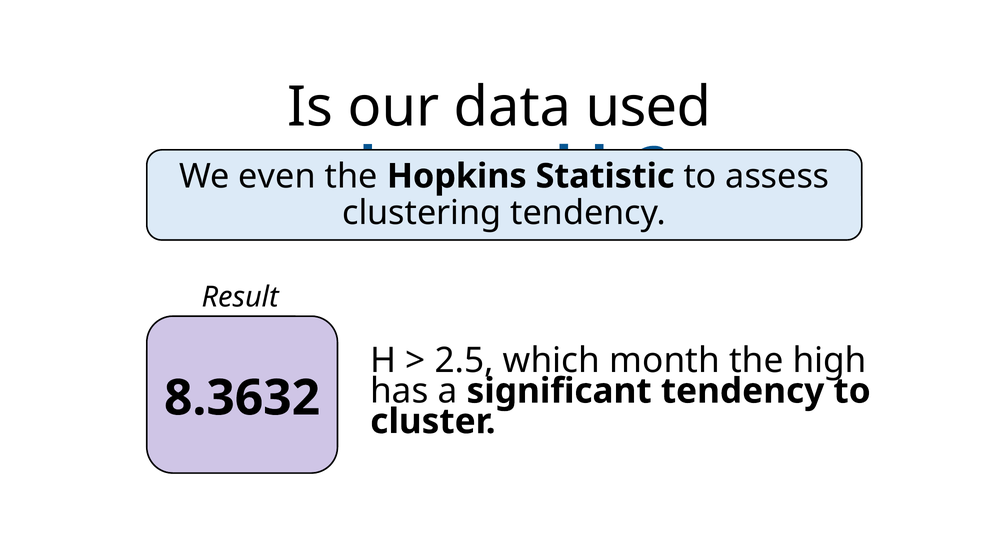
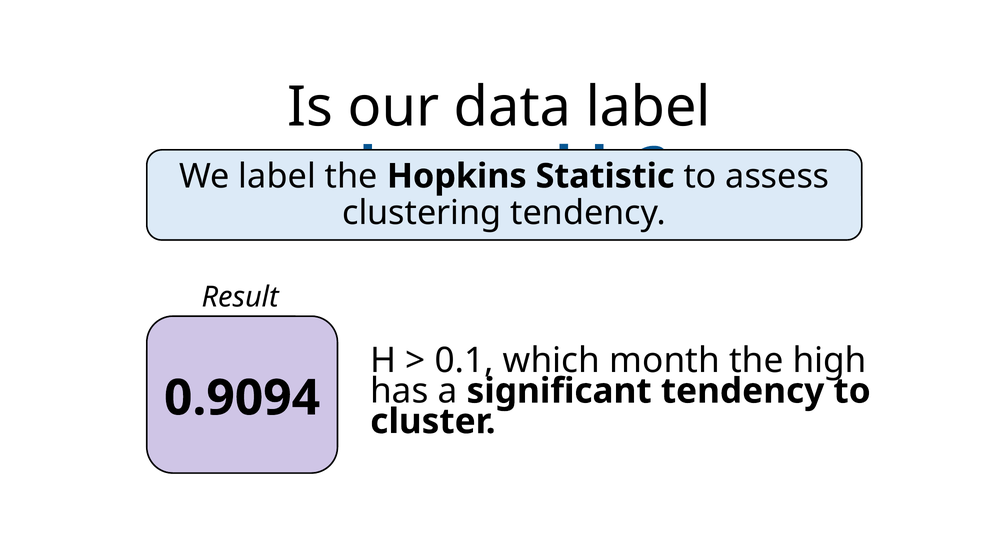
data used: used -> label (648, 107)
We even: even -> label (277, 176)
2.5: 2.5 -> 0.1 (464, 360)
8.3632: 8.3632 -> 0.9094 (242, 398)
